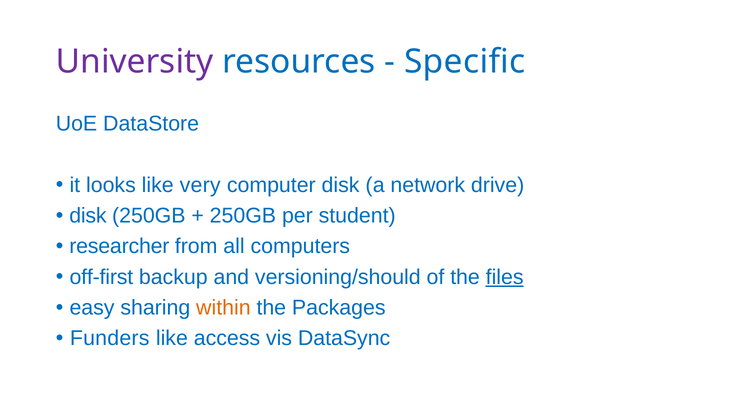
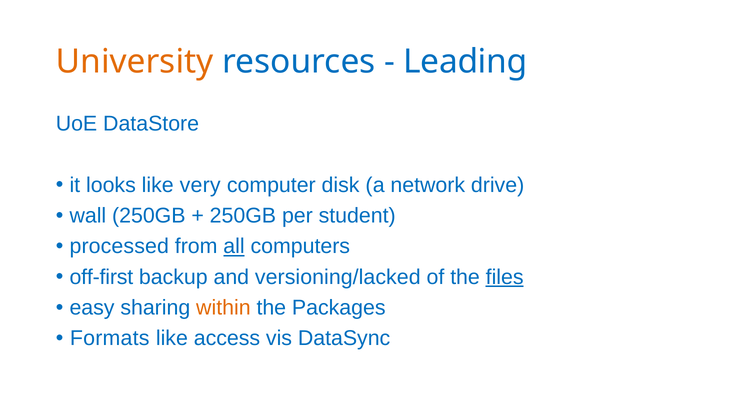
University colour: purple -> orange (135, 62)
Specific: Specific -> Leading (465, 62)
disk: disk -> wall (88, 216)
researcher: researcher -> processed (119, 246)
all underline: none -> present (234, 246)
versioning/should: versioning/should -> versioning/lacked (338, 277)
Funders: Funders -> Formats (110, 338)
